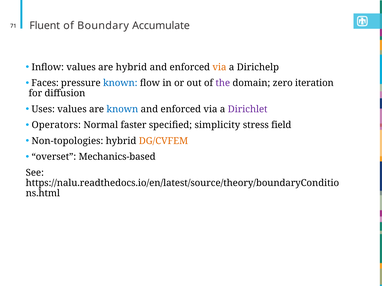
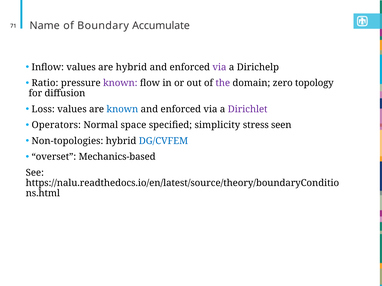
Fluent: Fluent -> Name (45, 26)
via colour: orange -> purple (219, 67)
Faces: Faces -> Ratio (45, 83)
known colour: blue -> purple (120, 83)
iteration: iteration -> topology (314, 83)
Uses: Uses -> Loss (43, 109)
faster: faster -> space (133, 125)
field: field -> seen (281, 125)
DG/CVFEM colour: orange -> blue (163, 141)
